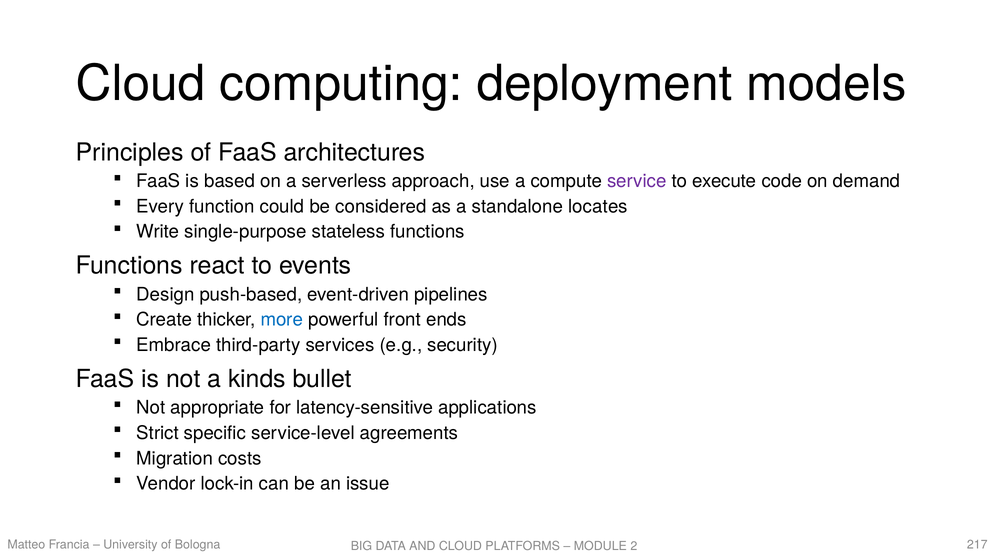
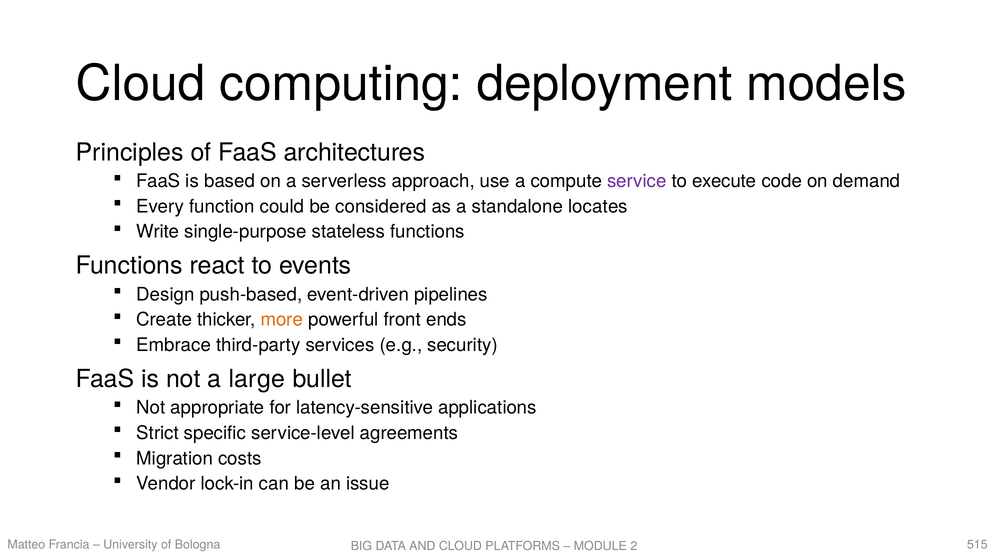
more colour: blue -> orange (282, 320)
kinds: kinds -> large (257, 379)
217: 217 -> 515 (977, 544)
